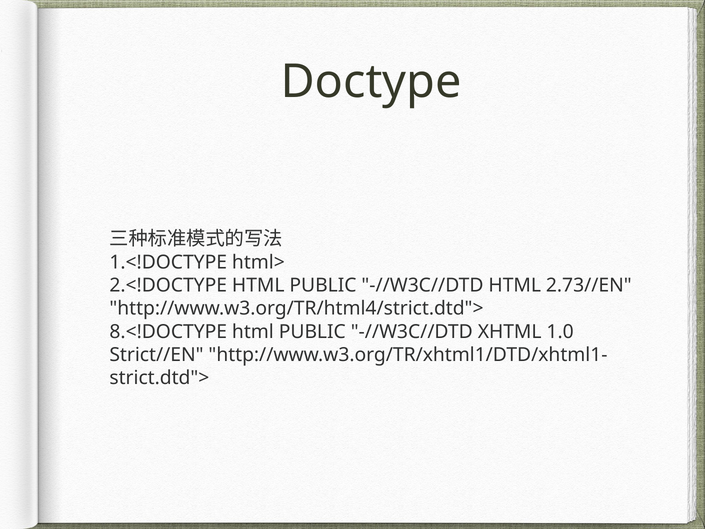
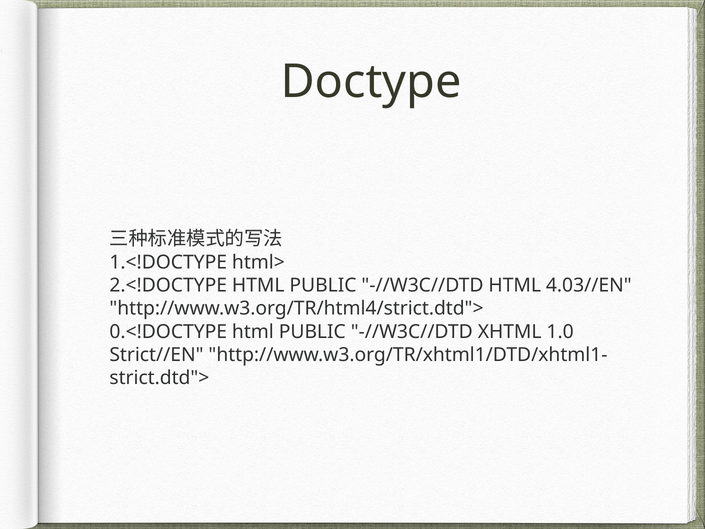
2.73//EN: 2.73//EN -> 4.03//EN (589, 285)
8.<!DOCTYPE: 8.<!DOCTYPE -> 0.<!DOCTYPE (168, 332)
